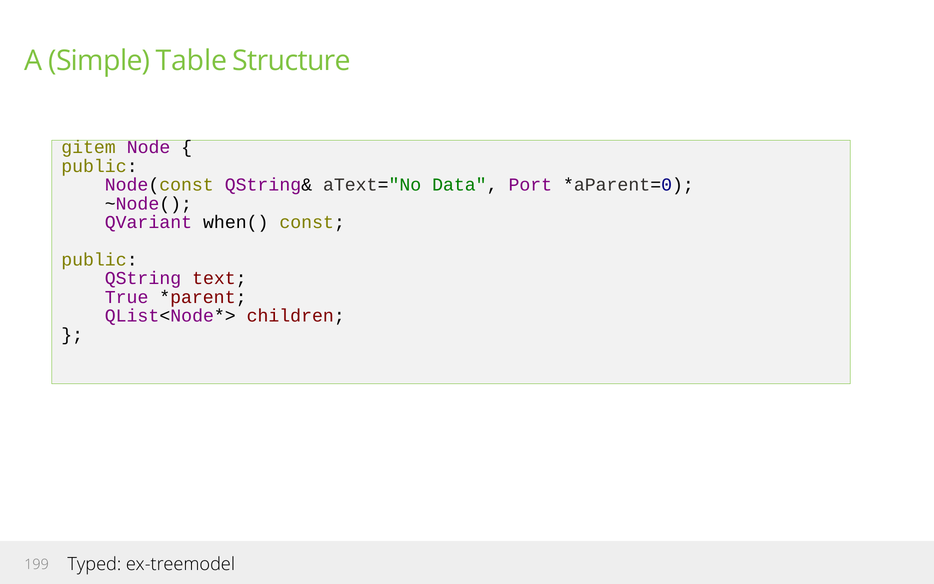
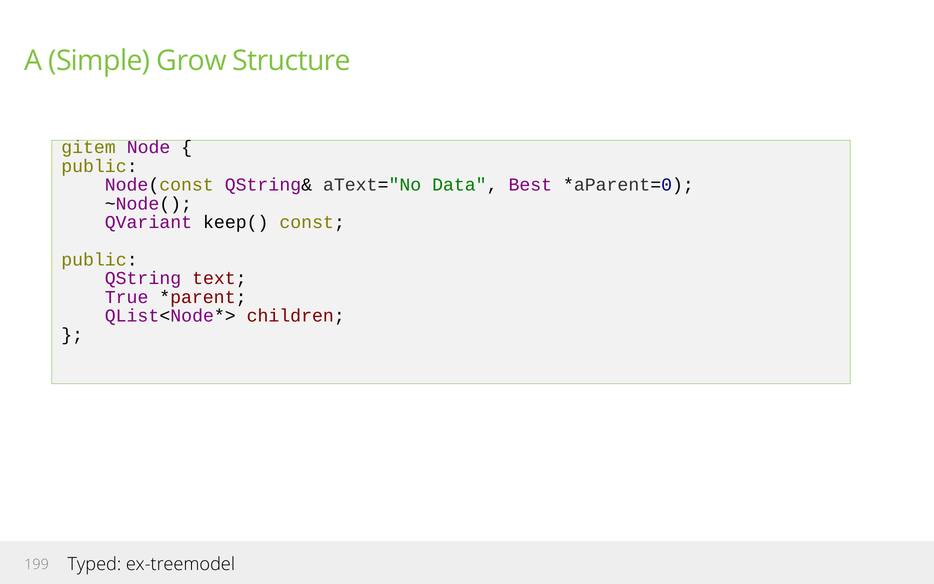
Table: Table -> Grow (192, 61)
Port: Port -> Best (530, 185)
when(: when( -> keep( (236, 222)
